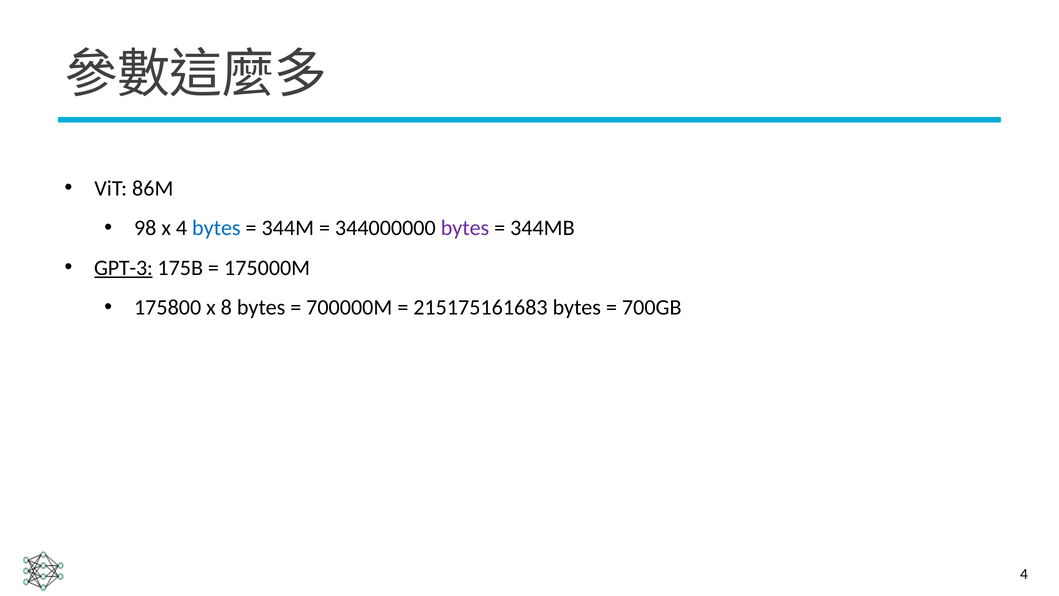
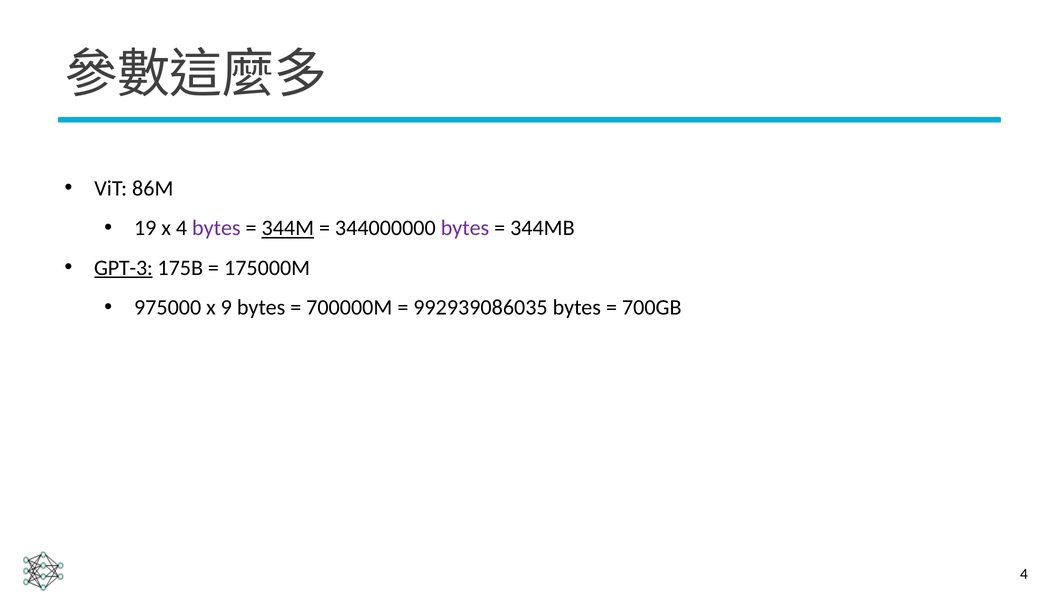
98: 98 -> 19 (145, 228)
bytes colour: blue -> purple (216, 228)
344M underline: none -> present (288, 228)
175800: 175800 -> 975000 (168, 307)
8: 8 -> 9 (226, 307)
215175161683: 215175161683 -> 992939086035 (480, 307)
